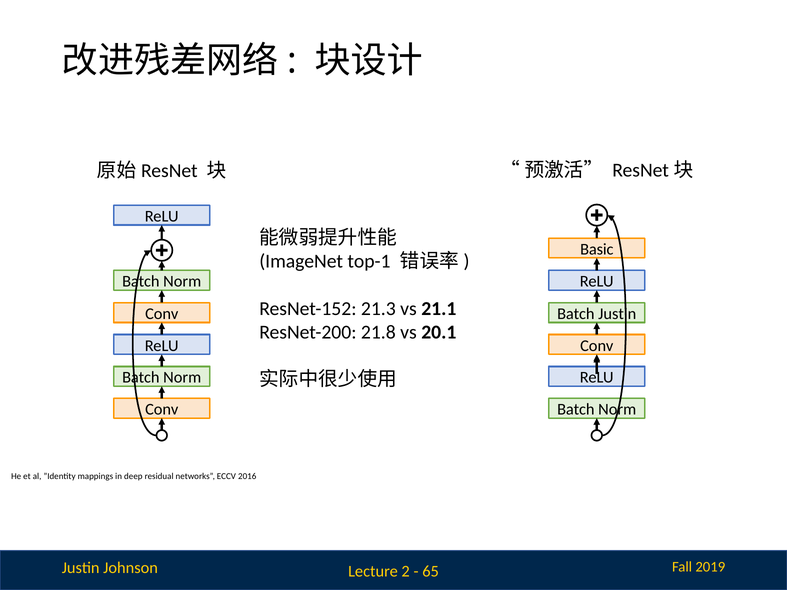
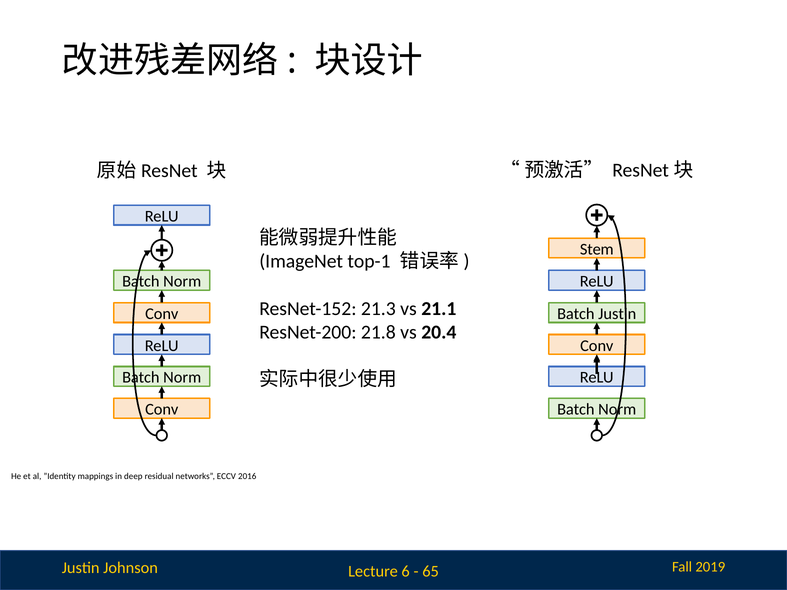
Basic: Basic -> Stem (597, 249)
20.1: 20.1 -> 20.4 (439, 332)
2: 2 -> 6 (406, 571)
